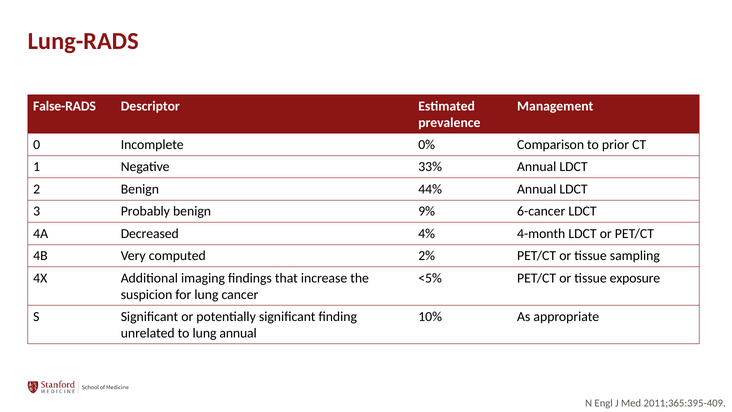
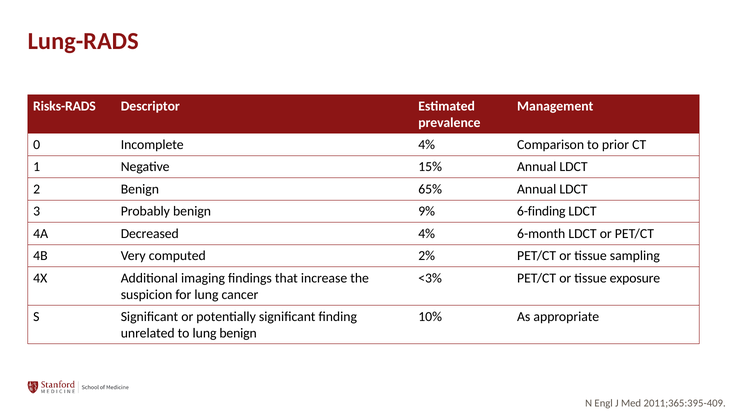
False-RADS: False-RADS -> Risks-RADS (64, 106)
Incomplete 0%: 0% -> 4% (427, 144)
33%: 33% -> 15% (430, 167)
44%: 44% -> 65% (430, 189)
6-cancer: 6-cancer -> 6-finding (541, 211)
4-month: 4-month -> 6-month (541, 234)
<5%: <5% -> <3% (430, 278)
lung annual: annual -> benign (238, 333)
